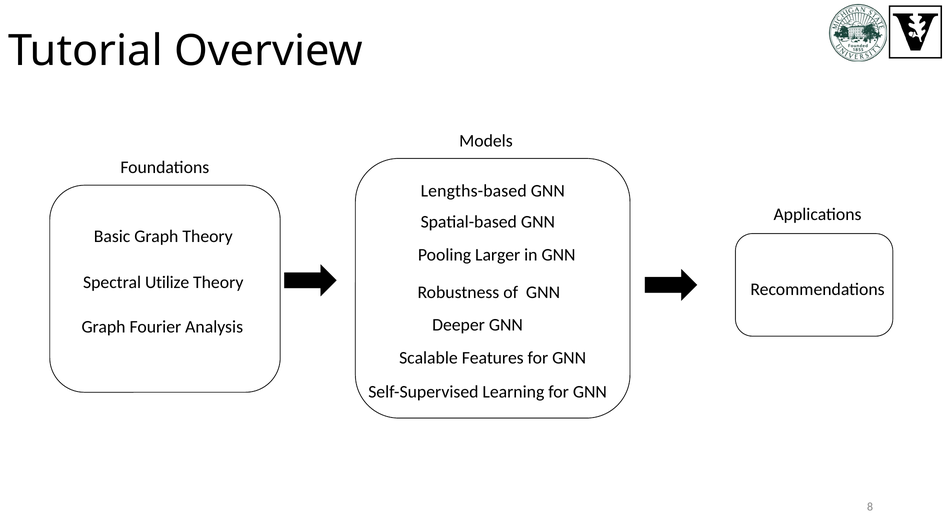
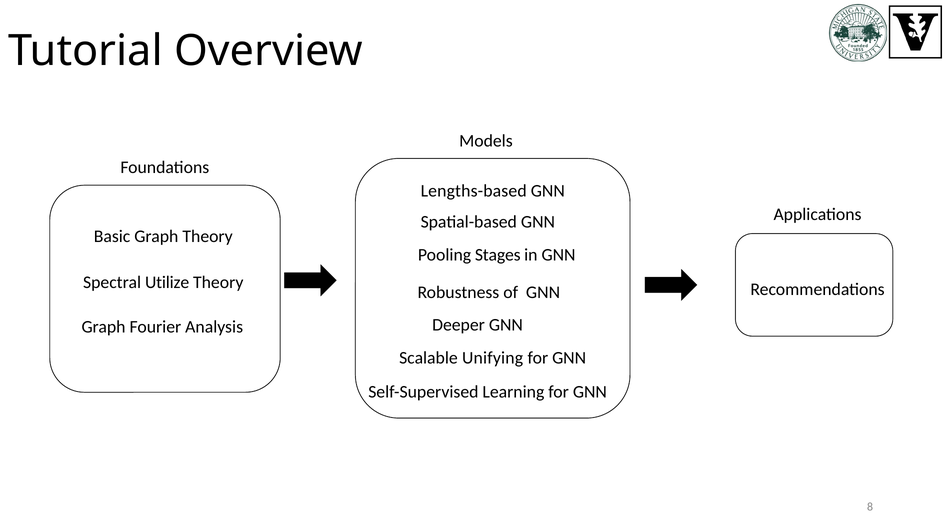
Larger: Larger -> Stages (498, 255)
Features: Features -> Unifying (493, 358)
